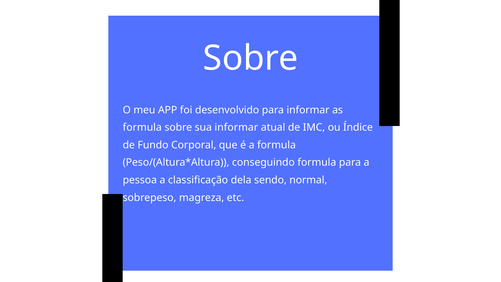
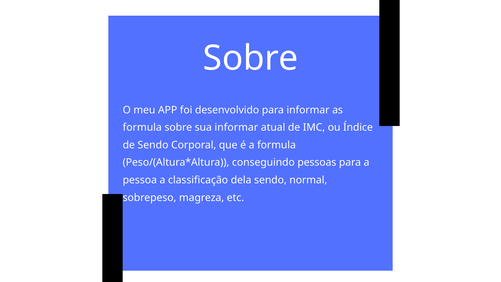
de Fundo: Fundo -> Sendo (153, 145)
conseguindo formula: formula -> pessoas (317, 162)
